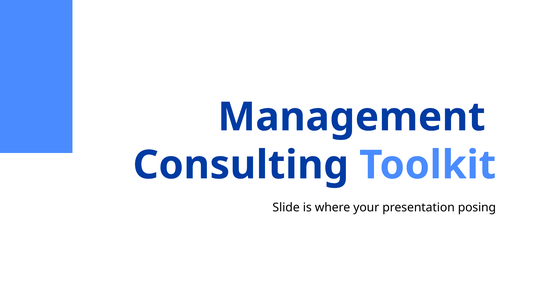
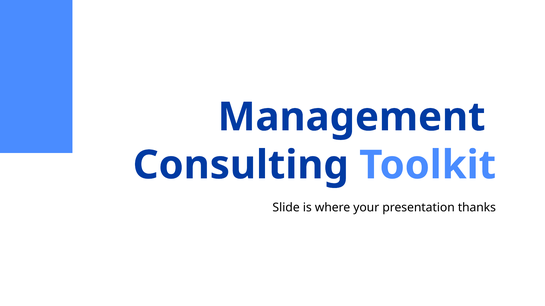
posing: posing -> thanks (477, 208)
